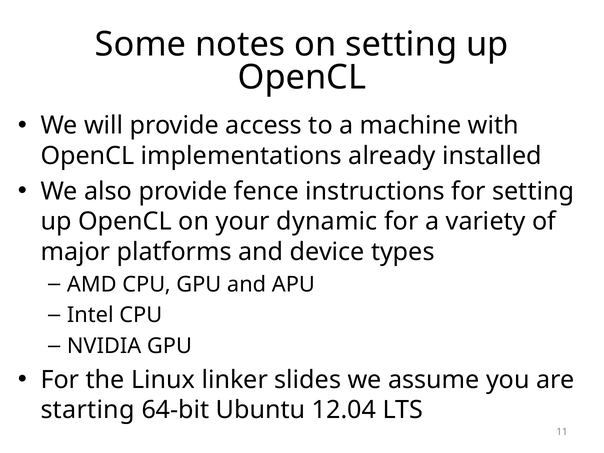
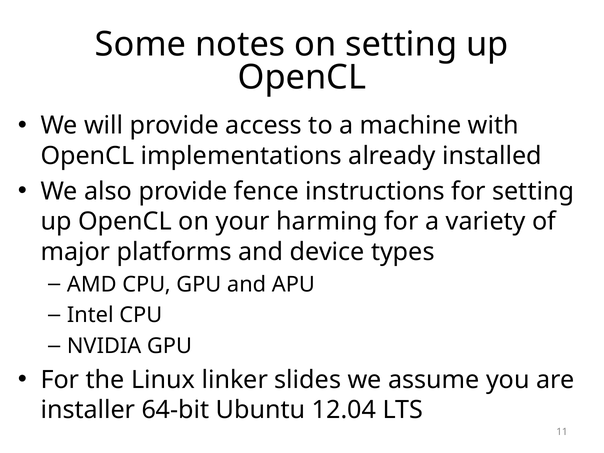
dynamic: dynamic -> harming (327, 222)
starting: starting -> installer (88, 410)
